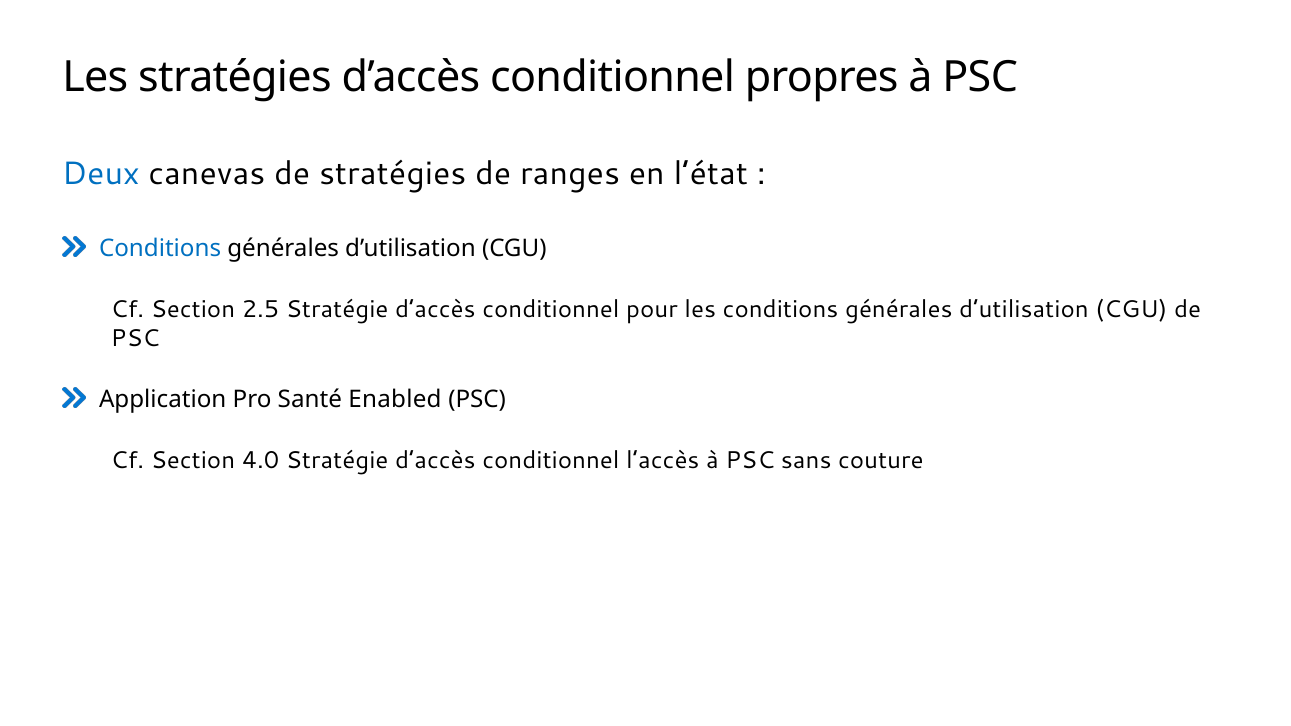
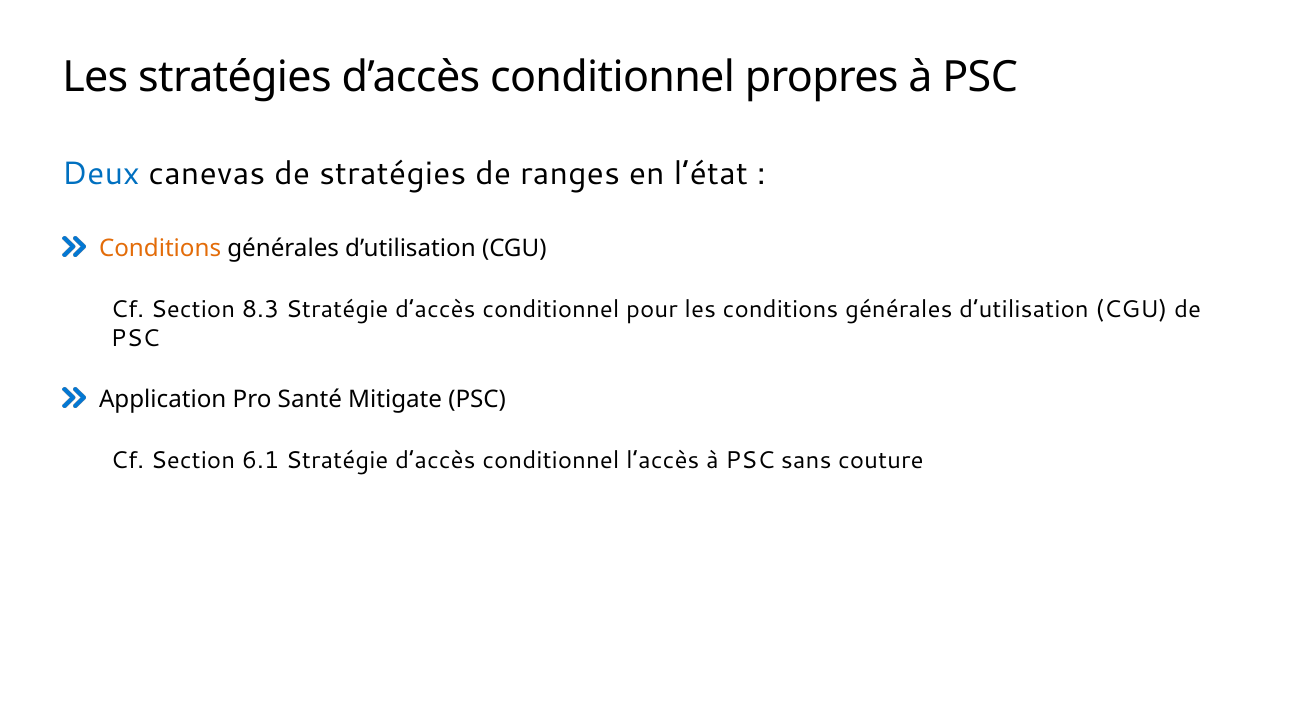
Conditions colour: blue -> orange (160, 248)
2.5: 2.5 -> 8.3 (261, 309)
Enabled: Enabled -> Mitigate (395, 400)
4.0: 4.0 -> 6.1 (261, 461)
